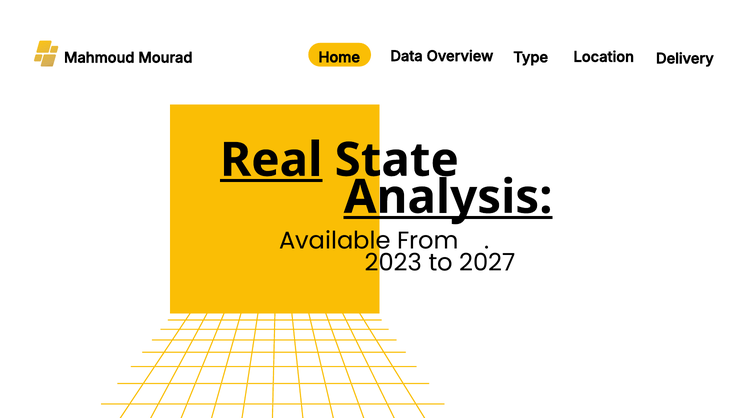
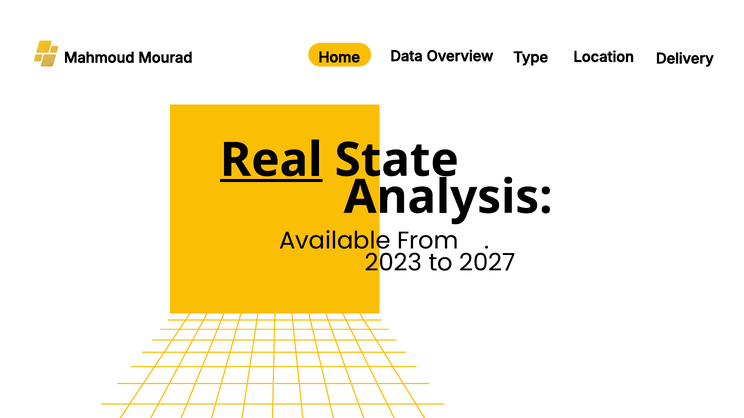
Analysis underline: present -> none (448, 197)
